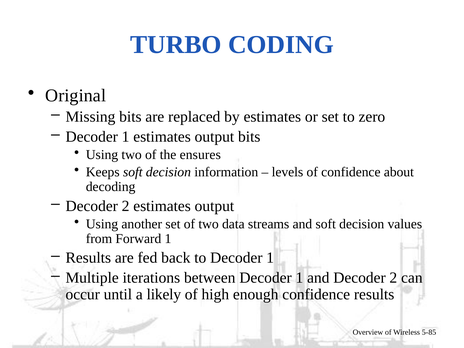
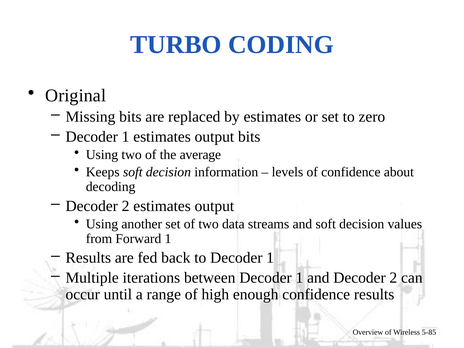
ensures: ensures -> average (200, 155)
likely: likely -> range (164, 295)
